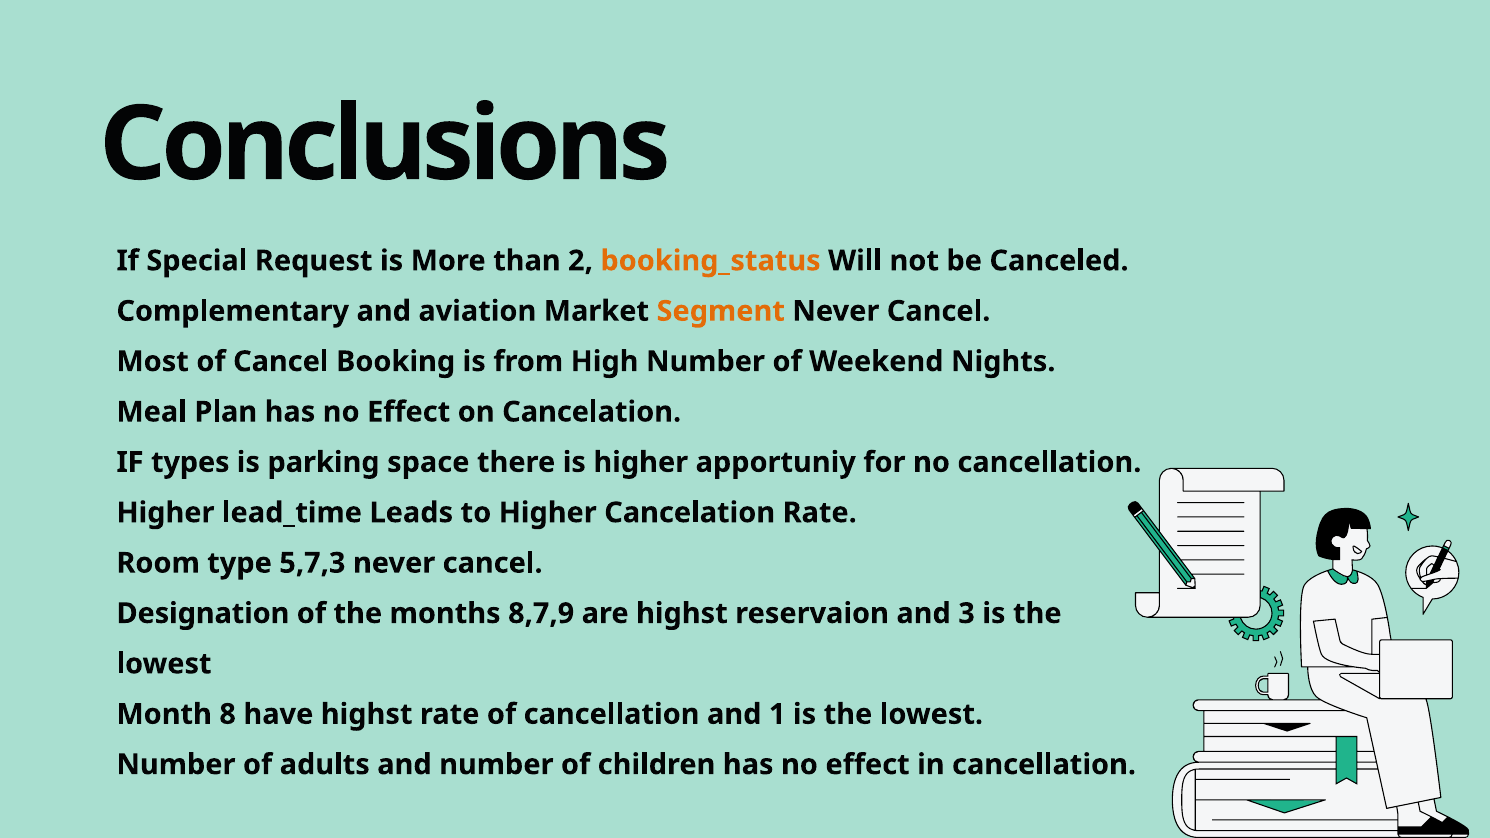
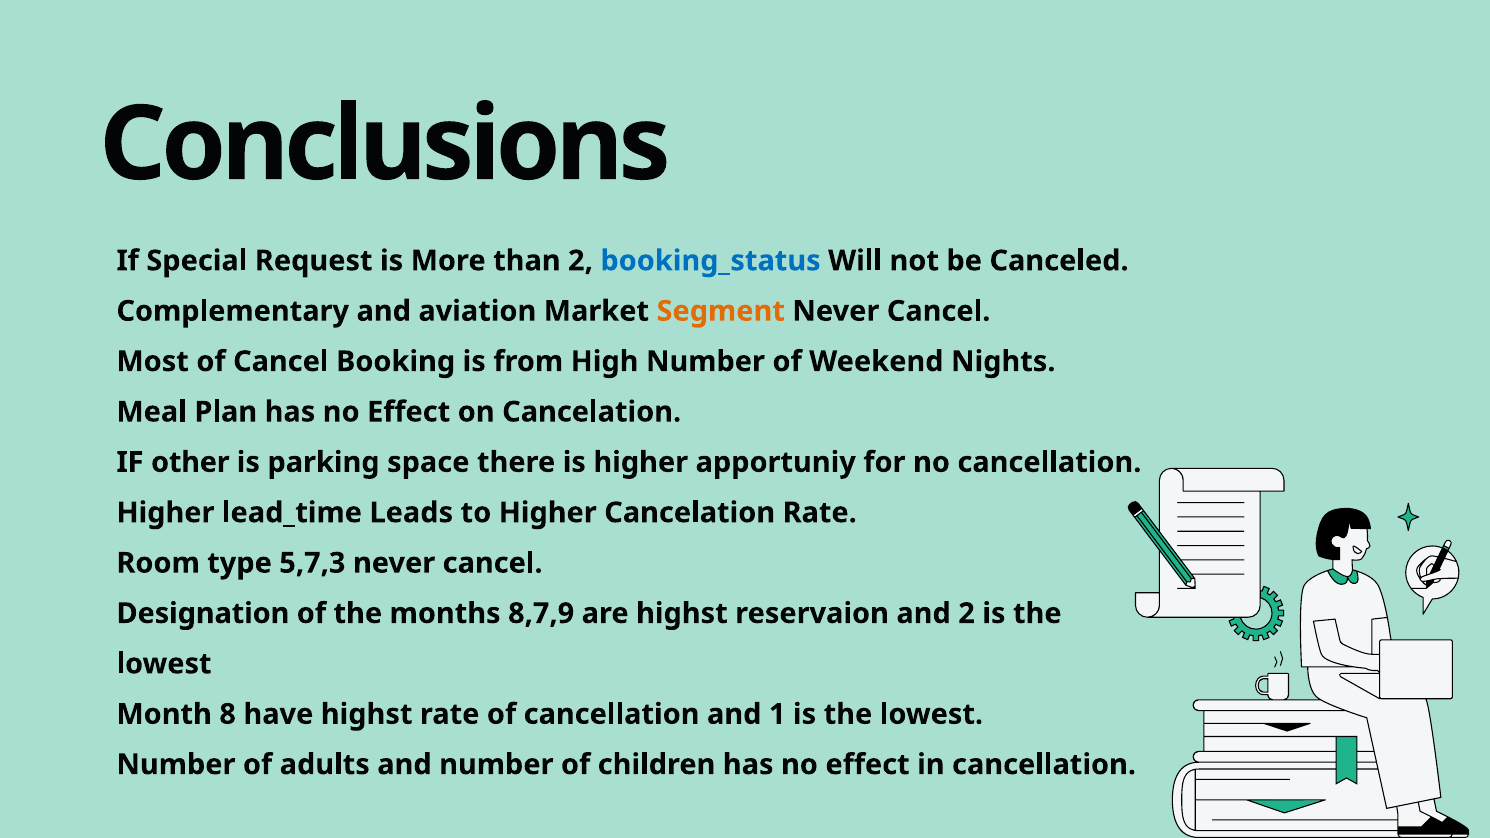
booking_status colour: orange -> blue (711, 261)
types: types -> other (190, 462)
and 3: 3 -> 2 (967, 614)
